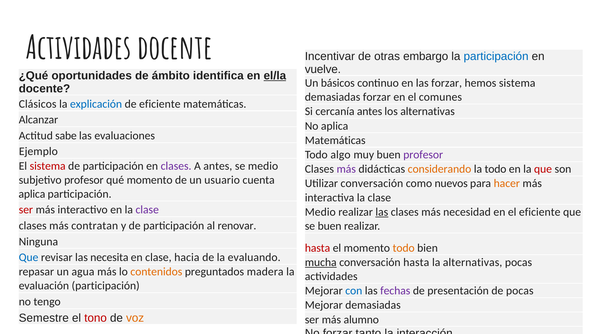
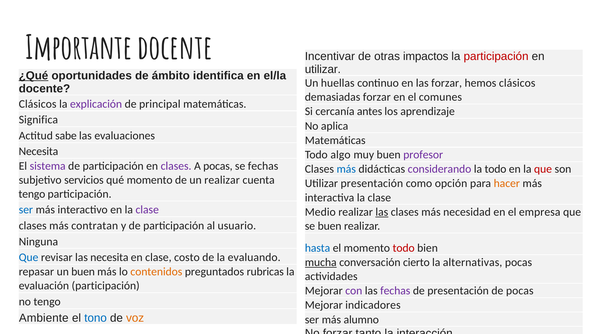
Actividades: Actividades -> Importante (79, 48)
embargo: embargo -> impactos (426, 56)
participación colour: blue -> red (496, 56)
vuelve: vuelve -> utilizar (323, 69)
¿Qué underline: none -> present (34, 76)
el/la underline: present -> none (275, 76)
básicos: básicos -> huellas (338, 83)
hemos sistema: sistema -> clásicos (517, 83)
explicación colour: blue -> purple (96, 104)
de eficiente: eficiente -> principal (160, 104)
los alternativas: alternativas -> aprendizaje (428, 112)
Alcanzar: Alcanzar -> Significa (38, 120)
Ejemplo: Ejemplo -> Necesita (38, 152)
sistema colour: red -> purple (48, 166)
A antes: antes -> pocas (218, 166)
se medio: medio -> fechas (263, 166)
más colour: purple -> blue (346, 169)
considerando colour: orange -> purple (440, 169)
subjetivo profesor: profesor -> servicios (84, 180)
un usuario: usuario -> realizar (222, 180)
Utilizar conversación: conversación -> presentación (372, 184)
nuevos: nuevos -> opción (451, 184)
aplica: aplica -> tengo (32, 194)
ser colour: red -> blue (26, 210)
el eficiente: eficiente -> empresa (540, 212)
renovar: renovar -> usuario (237, 226)
hasta colour: red -> blue (317, 248)
todo colour: orange -> red (404, 248)
hacia: hacia -> costo (187, 258)
conversación hasta: hasta -> cierto (416, 262)
un agua: agua -> buen (83, 272)
madera: madera -> rubricas (265, 272)
con colour: blue -> purple (354, 291)
Mejorar demasiadas: demasiadas -> indicadores (373, 305)
Semestre: Semestre -> Ambiente (44, 318)
tono colour: red -> blue (96, 318)
